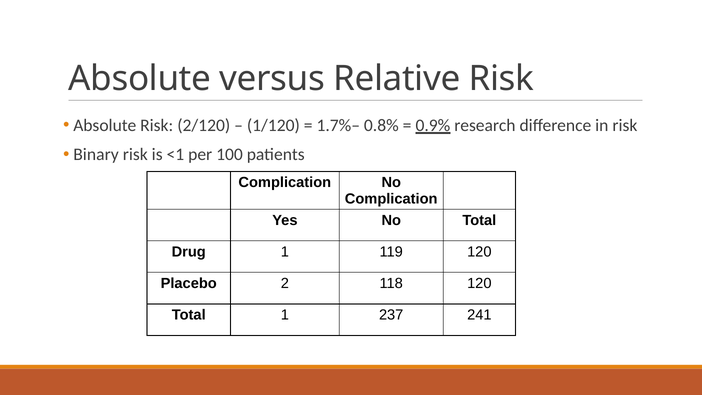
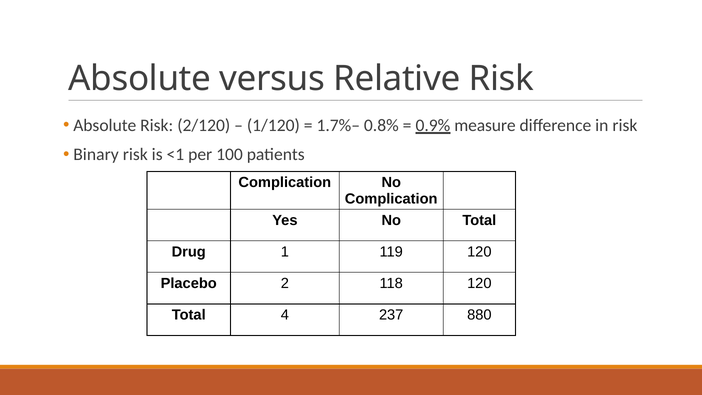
research: research -> measure (485, 125)
Total 1: 1 -> 4 (285, 315)
241: 241 -> 880 (479, 315)
